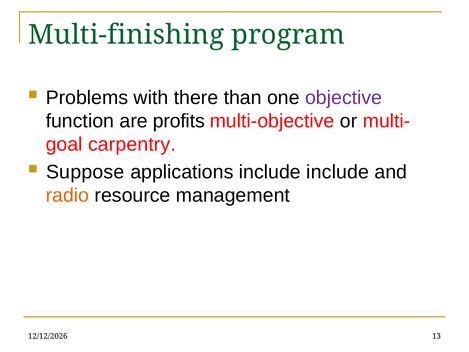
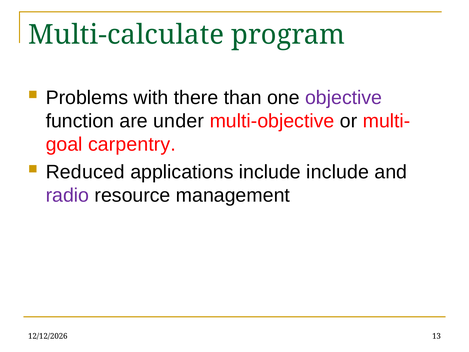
Multi-finishing: Multi-finishing -> Multi-calculate (126, 35)
profits: profits -> under (179, 121)
Suppose: Suppose -> Reduced (85, 172)
radio colour: orange -> purple (67, 195)
